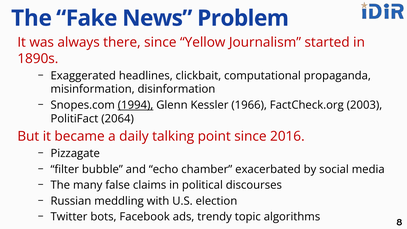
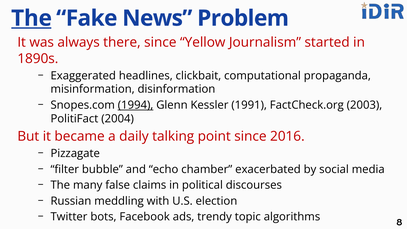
The underline: none -> present (31, 18)
1966: 1966 -> 1991 (249, 105)
2064: 2064 -> 2004 (118, 119)
